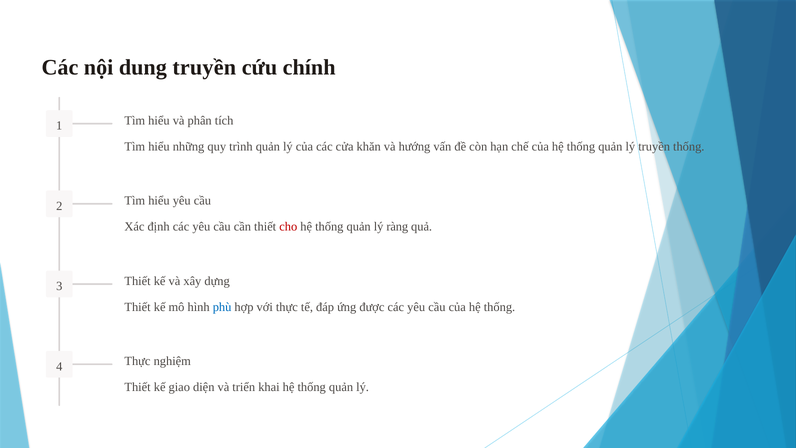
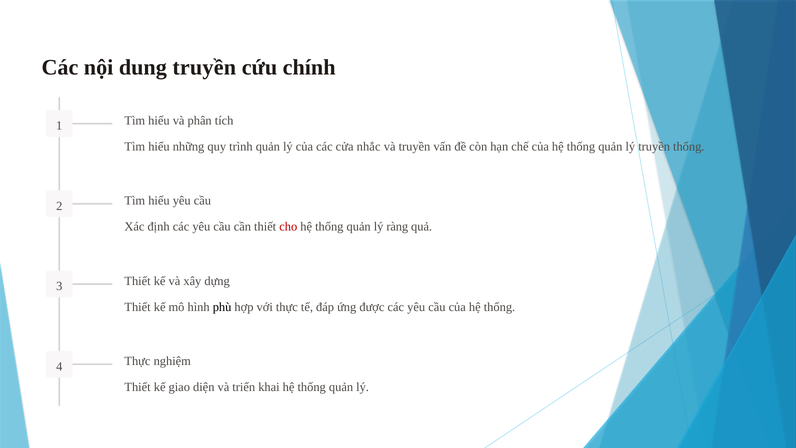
khăn: khăn -> nhắc (369, 146)
và hướng: hướng -> truyền (414, 146)
phù colour: blue -> black (222, 307)
